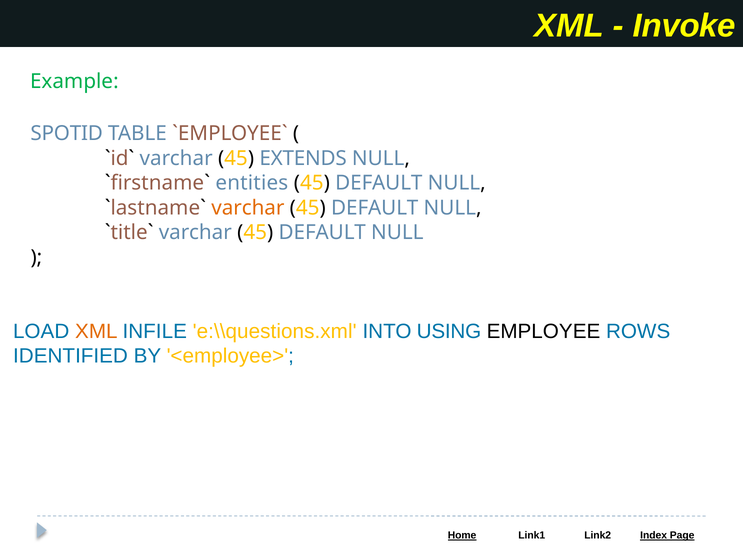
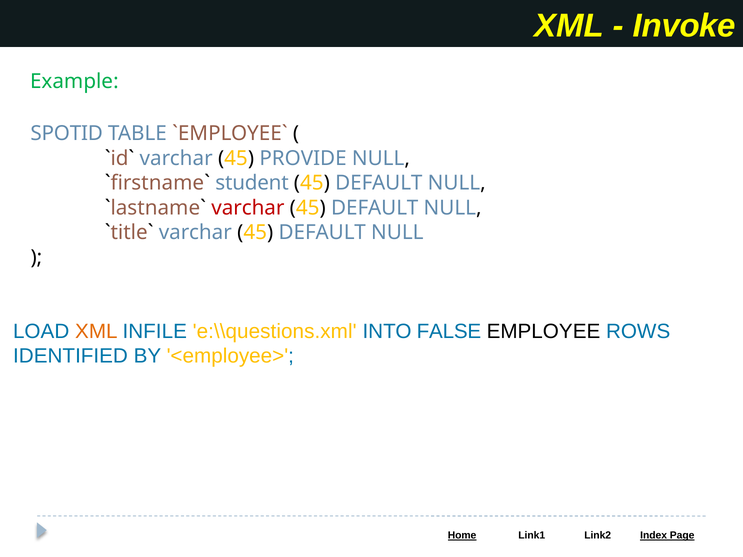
EXTENDS: EXTENDS -> PROVIDE (303, 158)
entities: entities -> student (252, 183)
varchar colour: orange -> red (248, 208)
USING: USING -> FALSE (449, 331)
